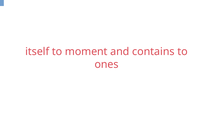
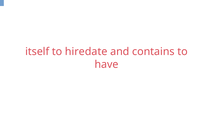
moment: moment -> hiredate (86, 51)
ones: ones -> have (106, 64)
